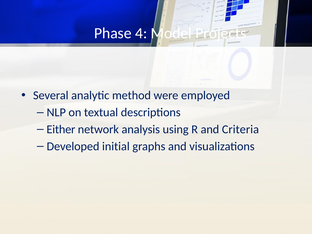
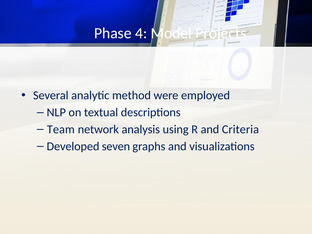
Either: Either -> Team (61, 129)
initial: initial -> seven (116, 146)
